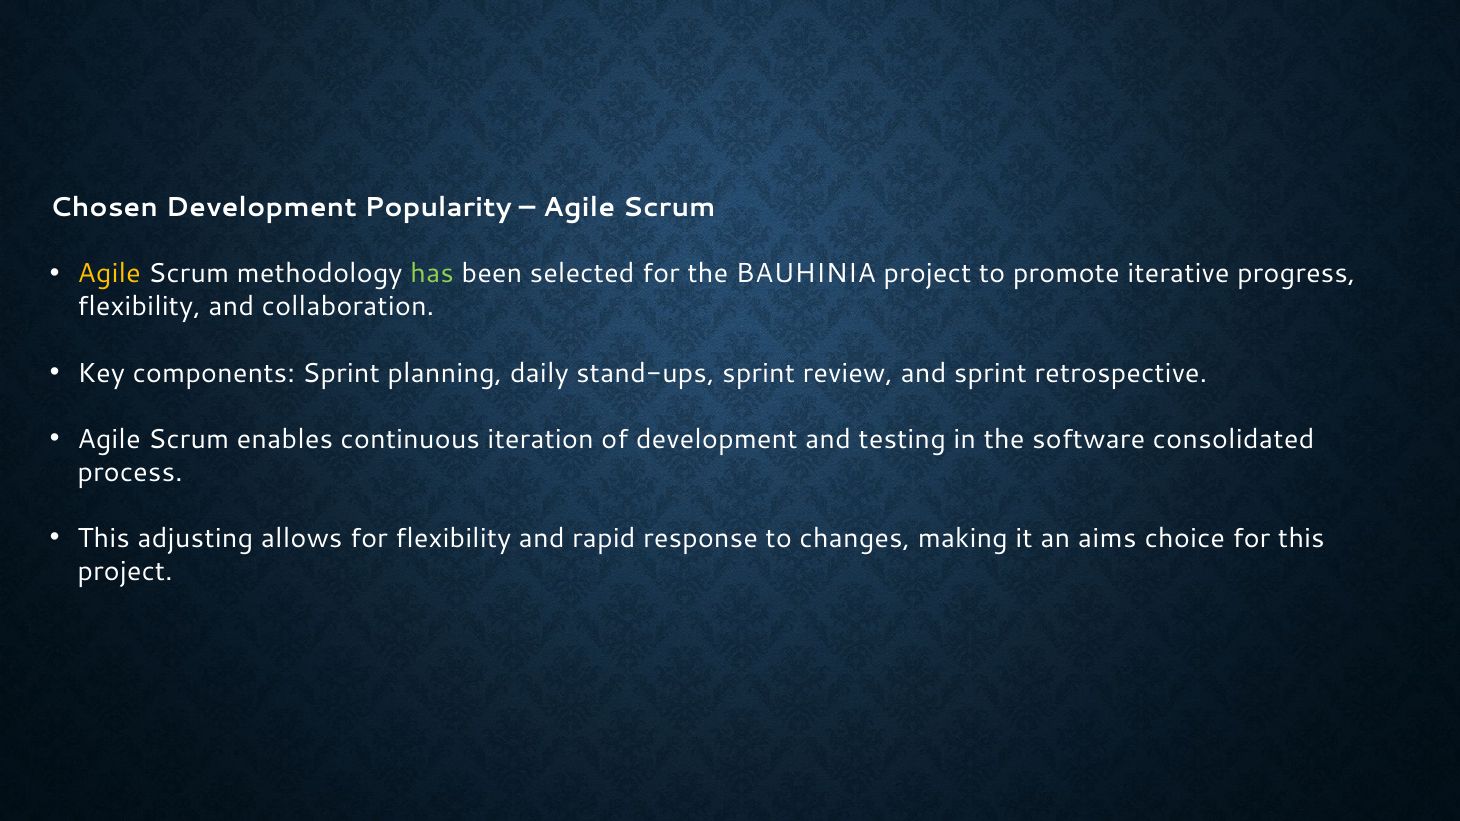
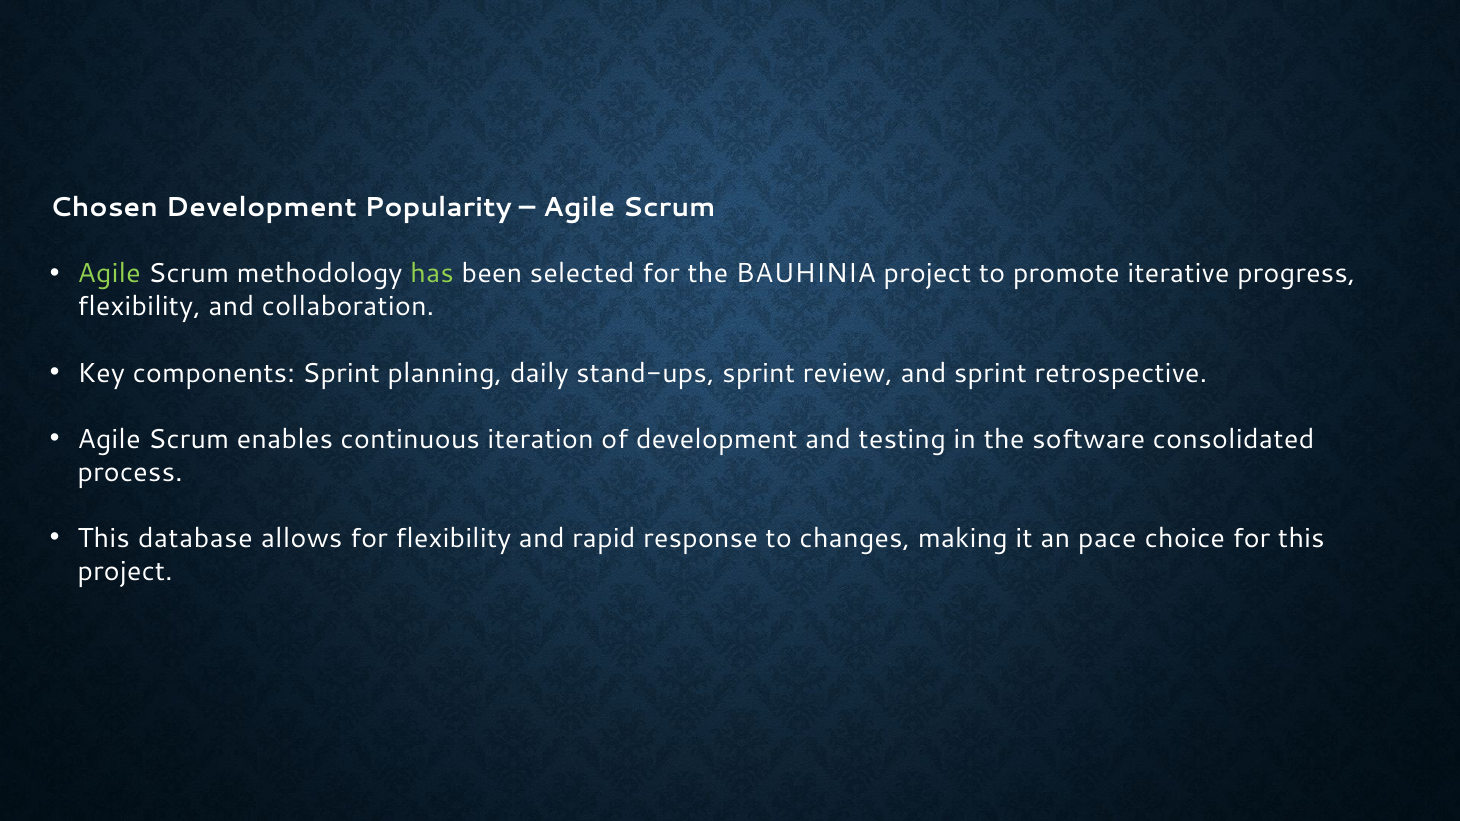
Agile colour: yellow -> light green (109, 274)
adjusting: adjusting -> database (195, 539)
aims: aims -> pace (1107, 539)
